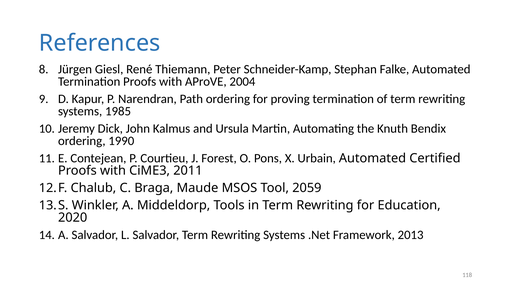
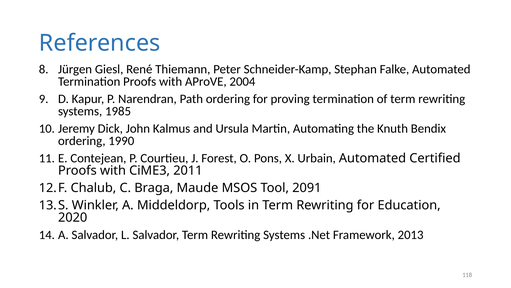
2059: 2059 -> 2091 (307, 188)
